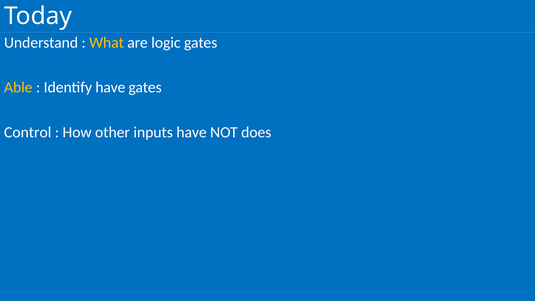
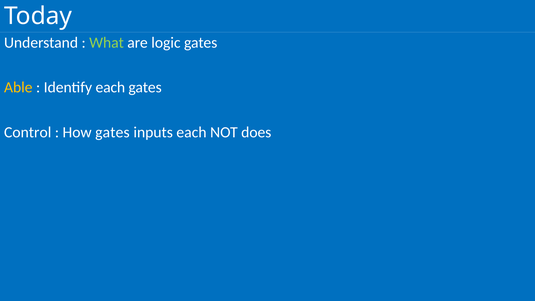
What colour: yellow -> light green (107, 43)
Identify have: have -> each (110, 87)
How other: other -> gates (112, 132)
inputs have: have -> each (191, 132)
